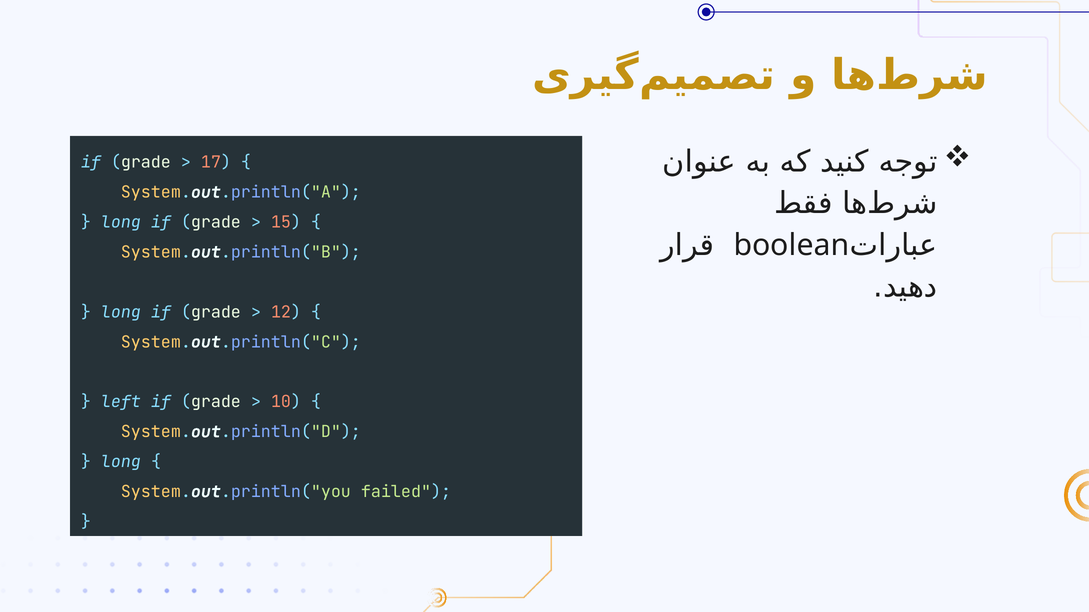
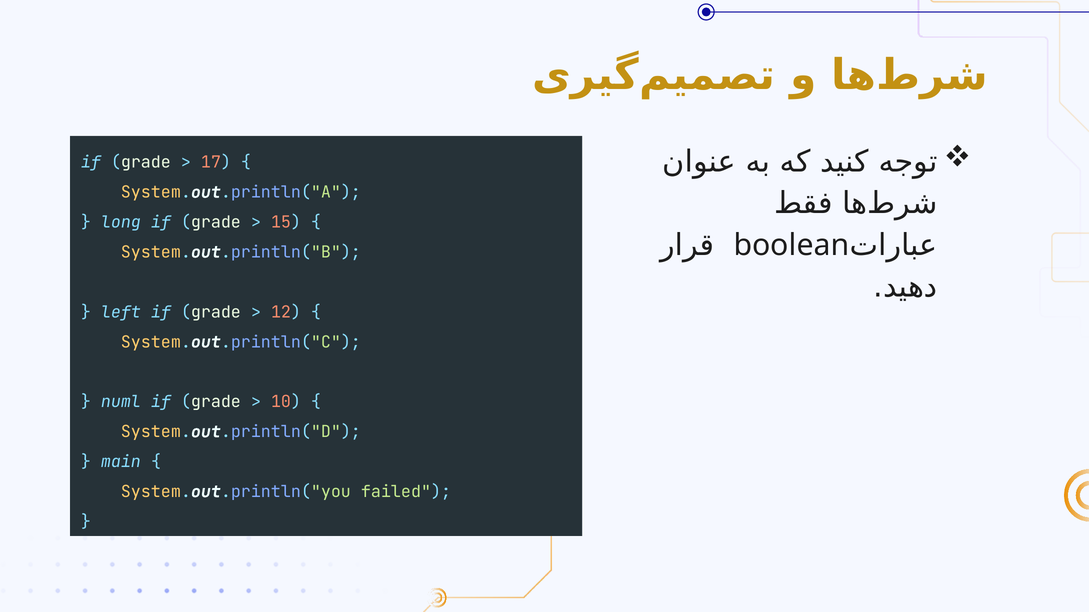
long: long -> left (121, 312)
left: left -> numl (121, 402)
long: long -> main (121, 462)
